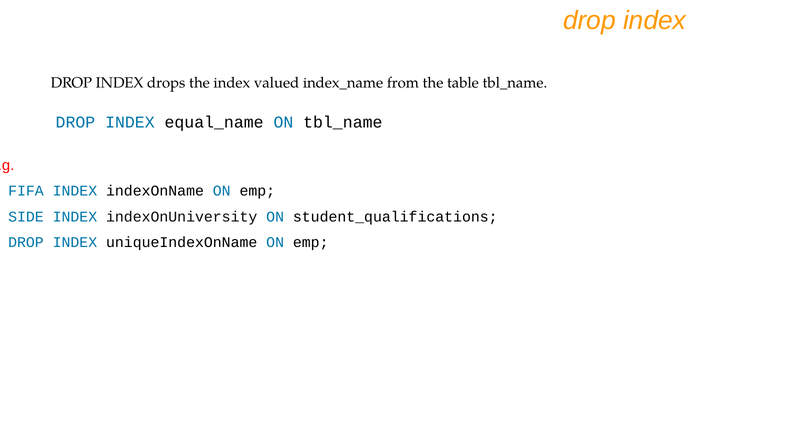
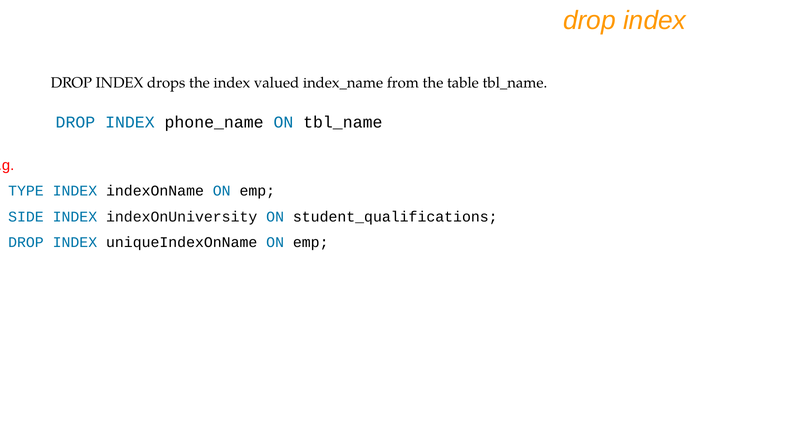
equal_name: equal_name -> phone_name (214, 122)
FIFA: FIFA -> TYPE (26, 191)
